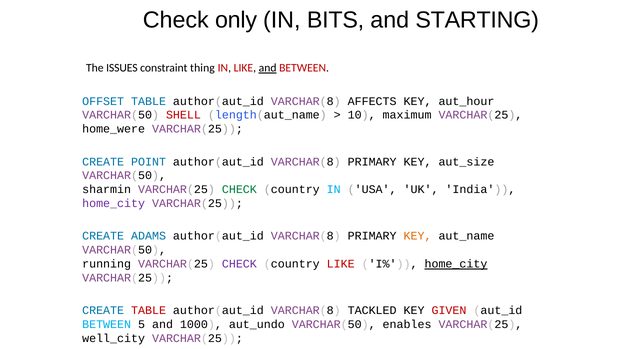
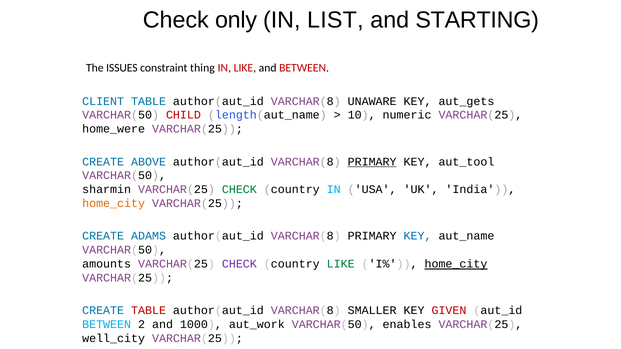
BITS: BITS -> LIST (335, 20)
and underline: present -> none (268, 68)
OFFSET: OFFSET -> CLIENT (103, 101)
AFFECTS: AFFECTS -> UNAWARE (372, 101)
aut_hour: aut_hour -> aut_gets (466, 101)
SHELL: SHELL -> CHILD (183, 115)
maximum: maximum -> numeric (407, 115)
POINT: POINT -> ABOVE (149, 162)
PRIMARY underline: none -> present (372, 162)
aut_size: aut_size -> aut_tool (466, 162)
home_city colour: purple -> orange (114, 204)
KEY colour: orange -> blue (418, 236)
running: running -> amounts (107, 264)
LIKE colour: red -> green (341, 264)
TACKLED: TACKLED -> SMALLER (372, 311)
5: 5 -> 2 (142, 325)
aut_undo: aut_undo -> aut_work (257, 325)
